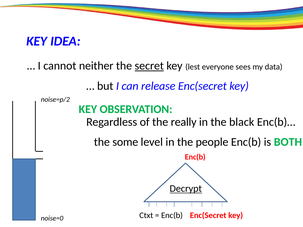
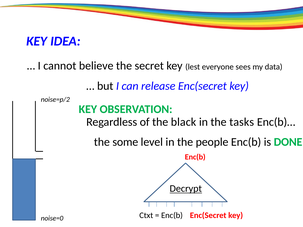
neither: neither -> believe (96, 66)
secret underline: present -> none (149, 66)
really: really -> black (184, 122)
black: black -> tasks (242, 122)
BOTH: BOTH -> DONE (288, 142)
